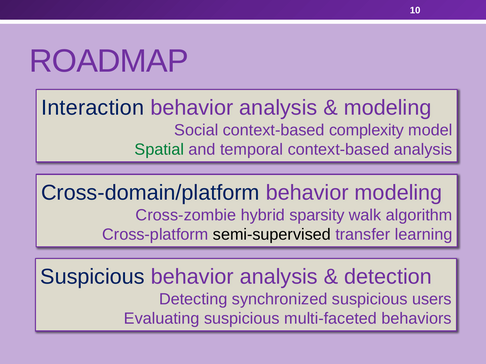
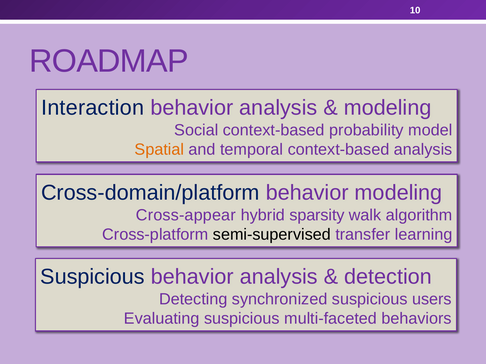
complexity: complexity -> probability (366, 130)
Spatial colour: green -> orange (159, 150)
Cross-zombie: Cross-zombie -> Cross-appear (186, 215)
